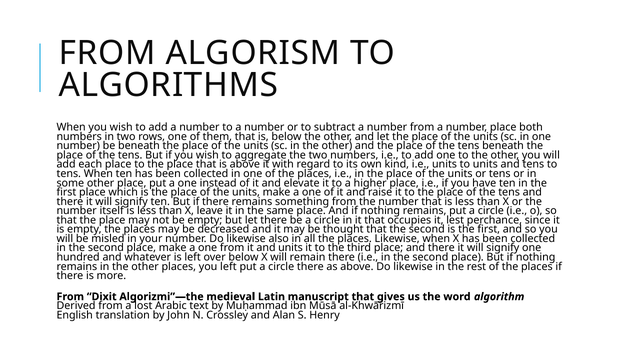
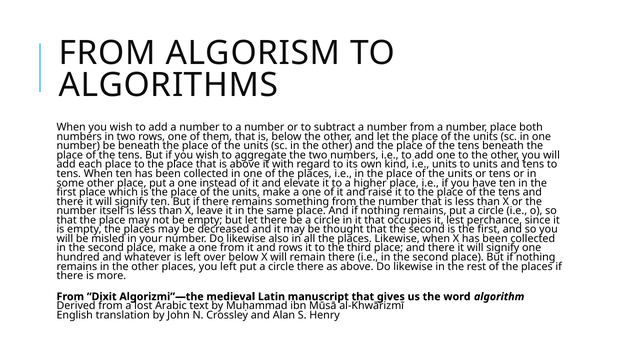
and units: units -> rows (290, 247)
